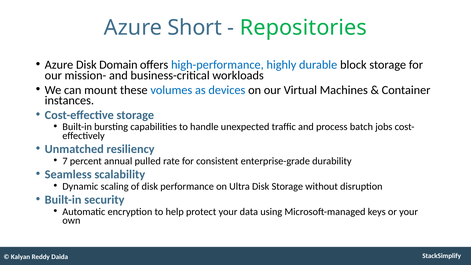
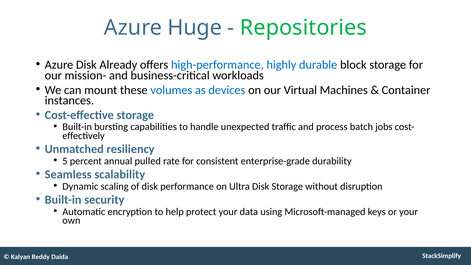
Short: Short -> Huge (195, 28)
Domain: Domain -> Already (118, 65)
7: 7 -> 5 (65, 161)
